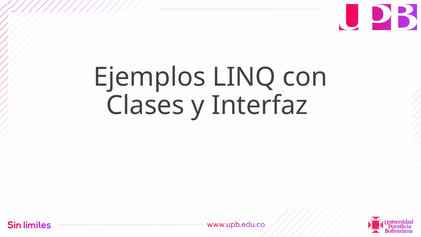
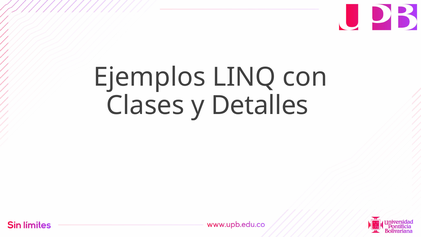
Interfaz: Interfaz -> Detalles (260, 105)
